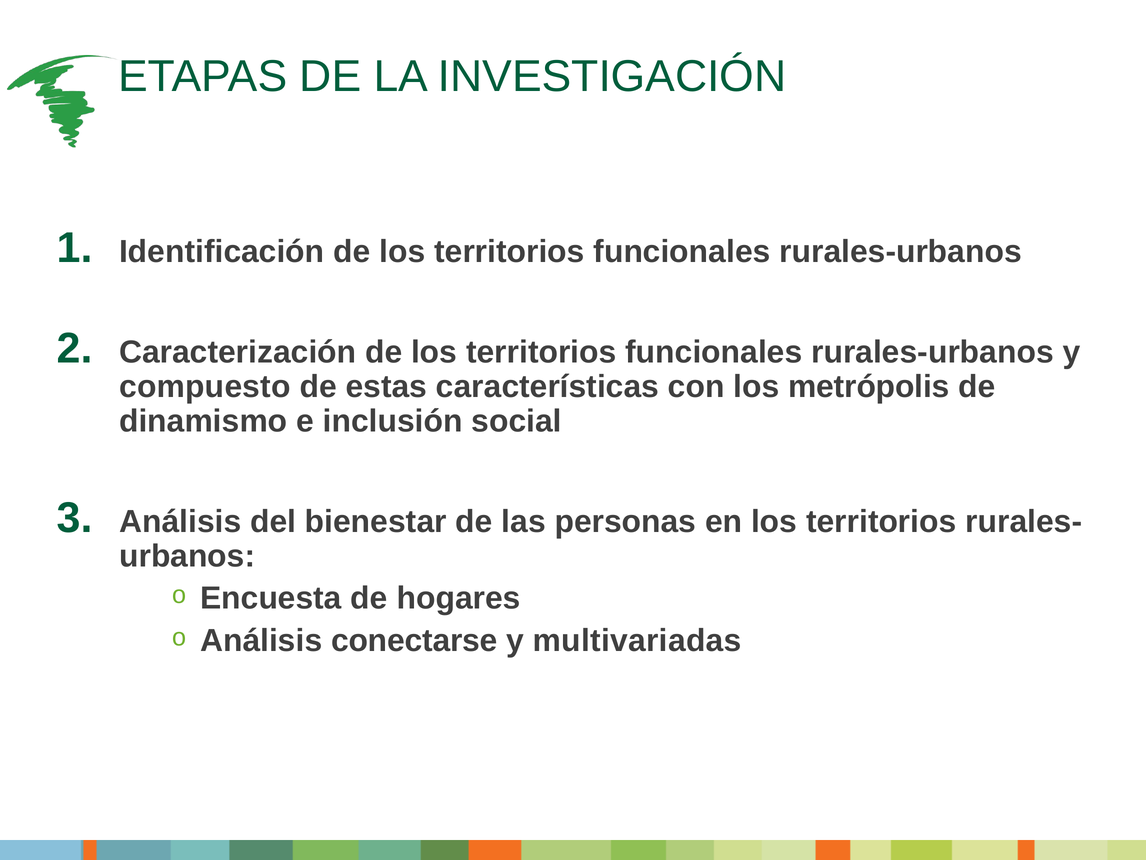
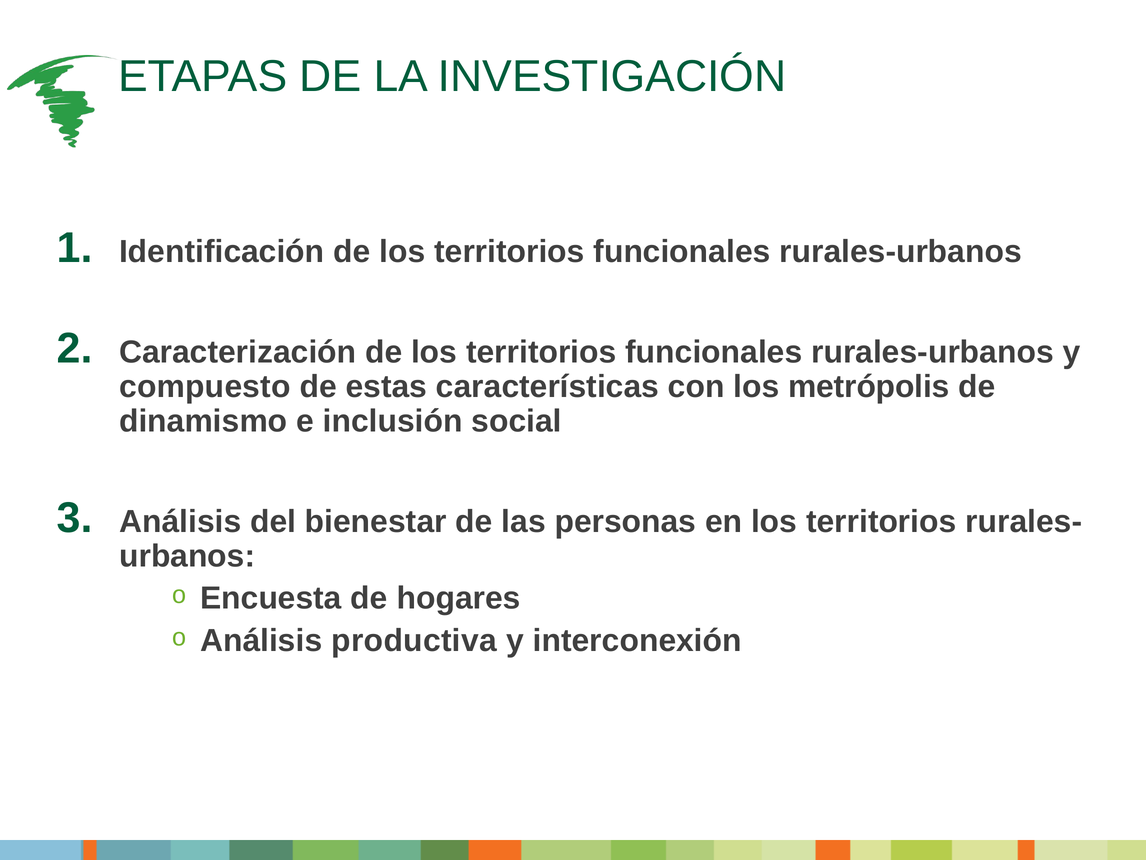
conectarse: conectarse -> productiva (414, 640)
multivariadas: multivariadas -> interconexión (637, 640)
